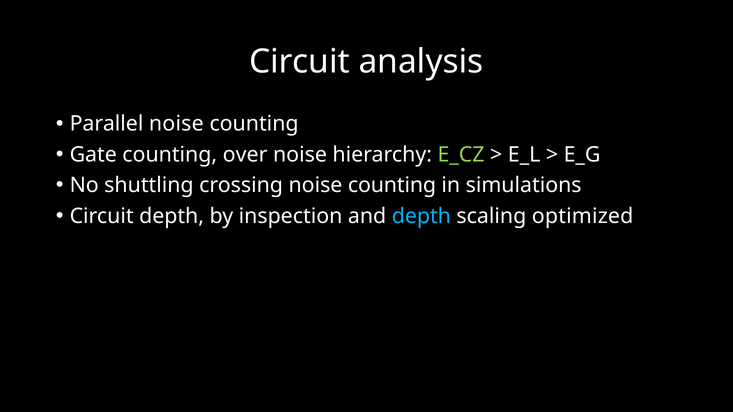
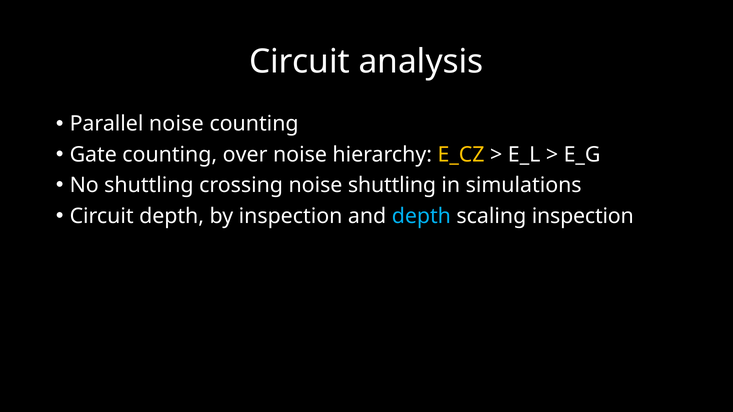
E_CZ colour: light green -> yellow (461, 155)
crossing noise counting: counting -> shuttling (392, 185)
scaling optimized: optimized -> inspection (583, 216)
